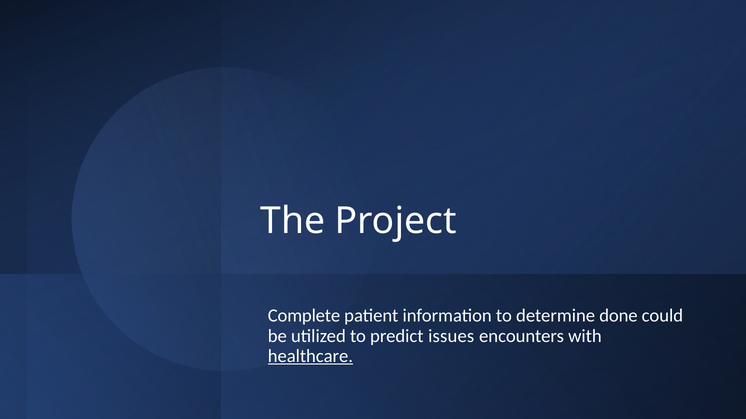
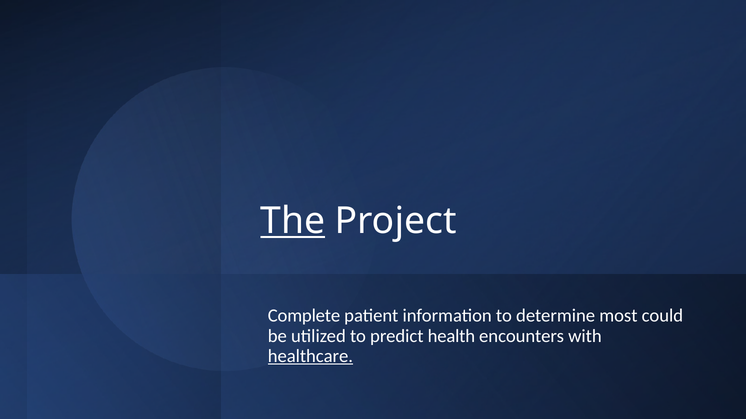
The underline: none -> present (293, 221)
done: done -> most (618, 316)
issues: issues -> health (451, 336)
